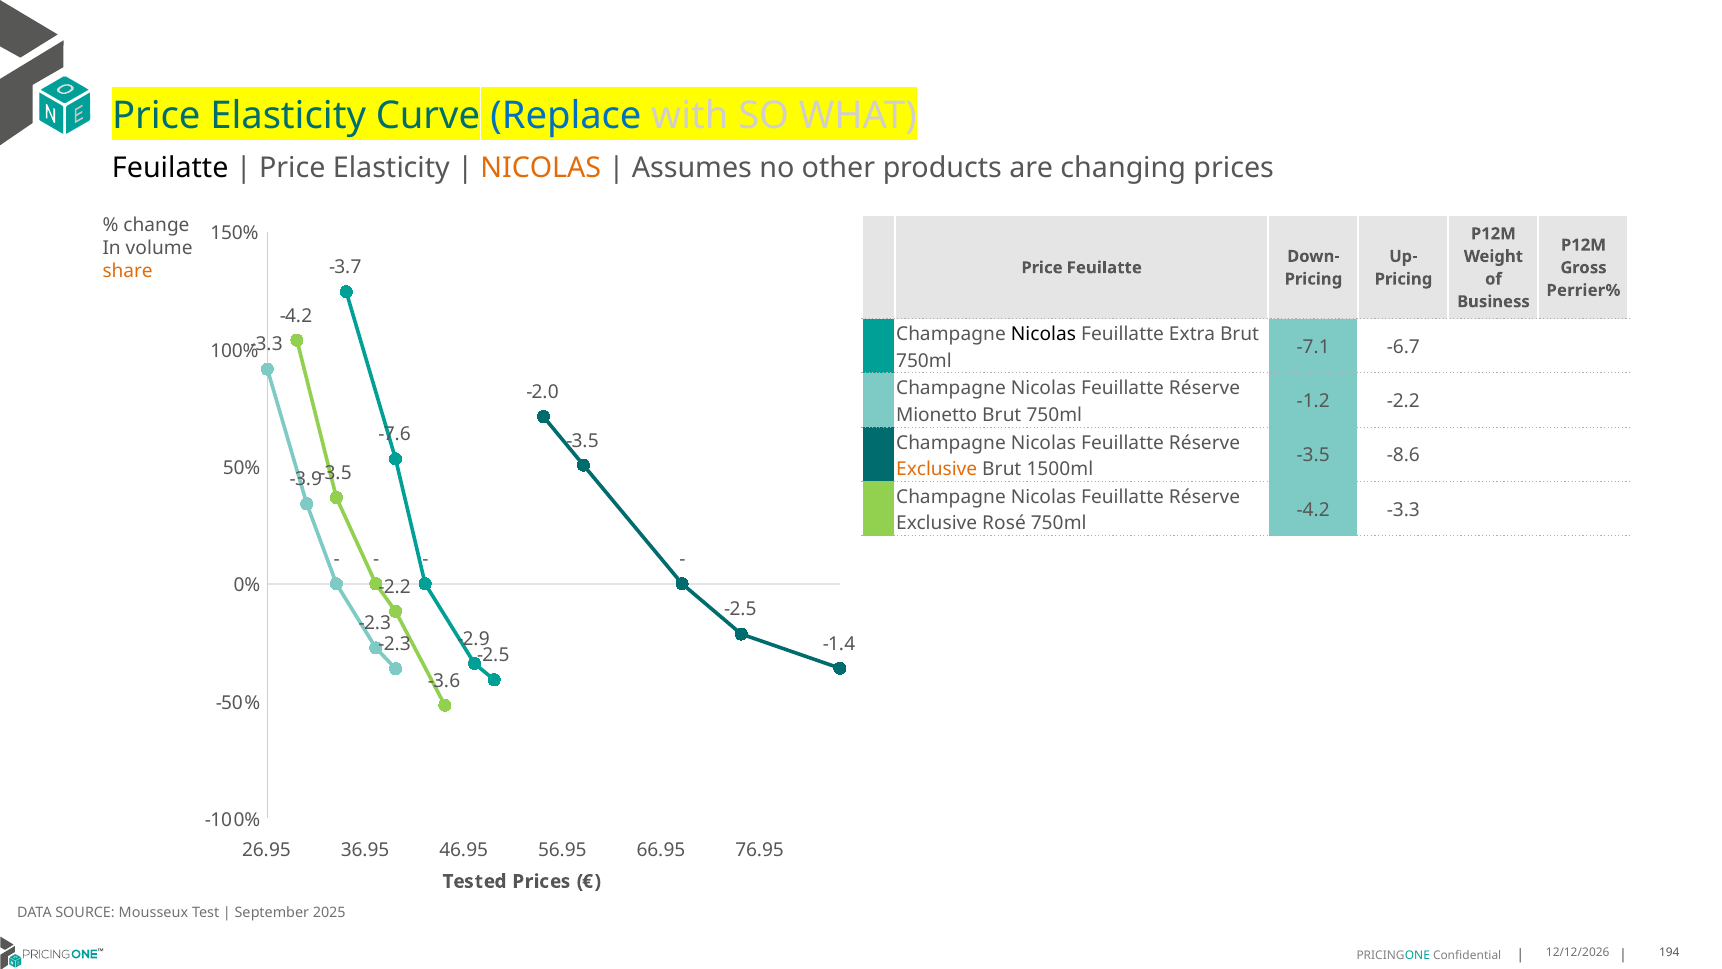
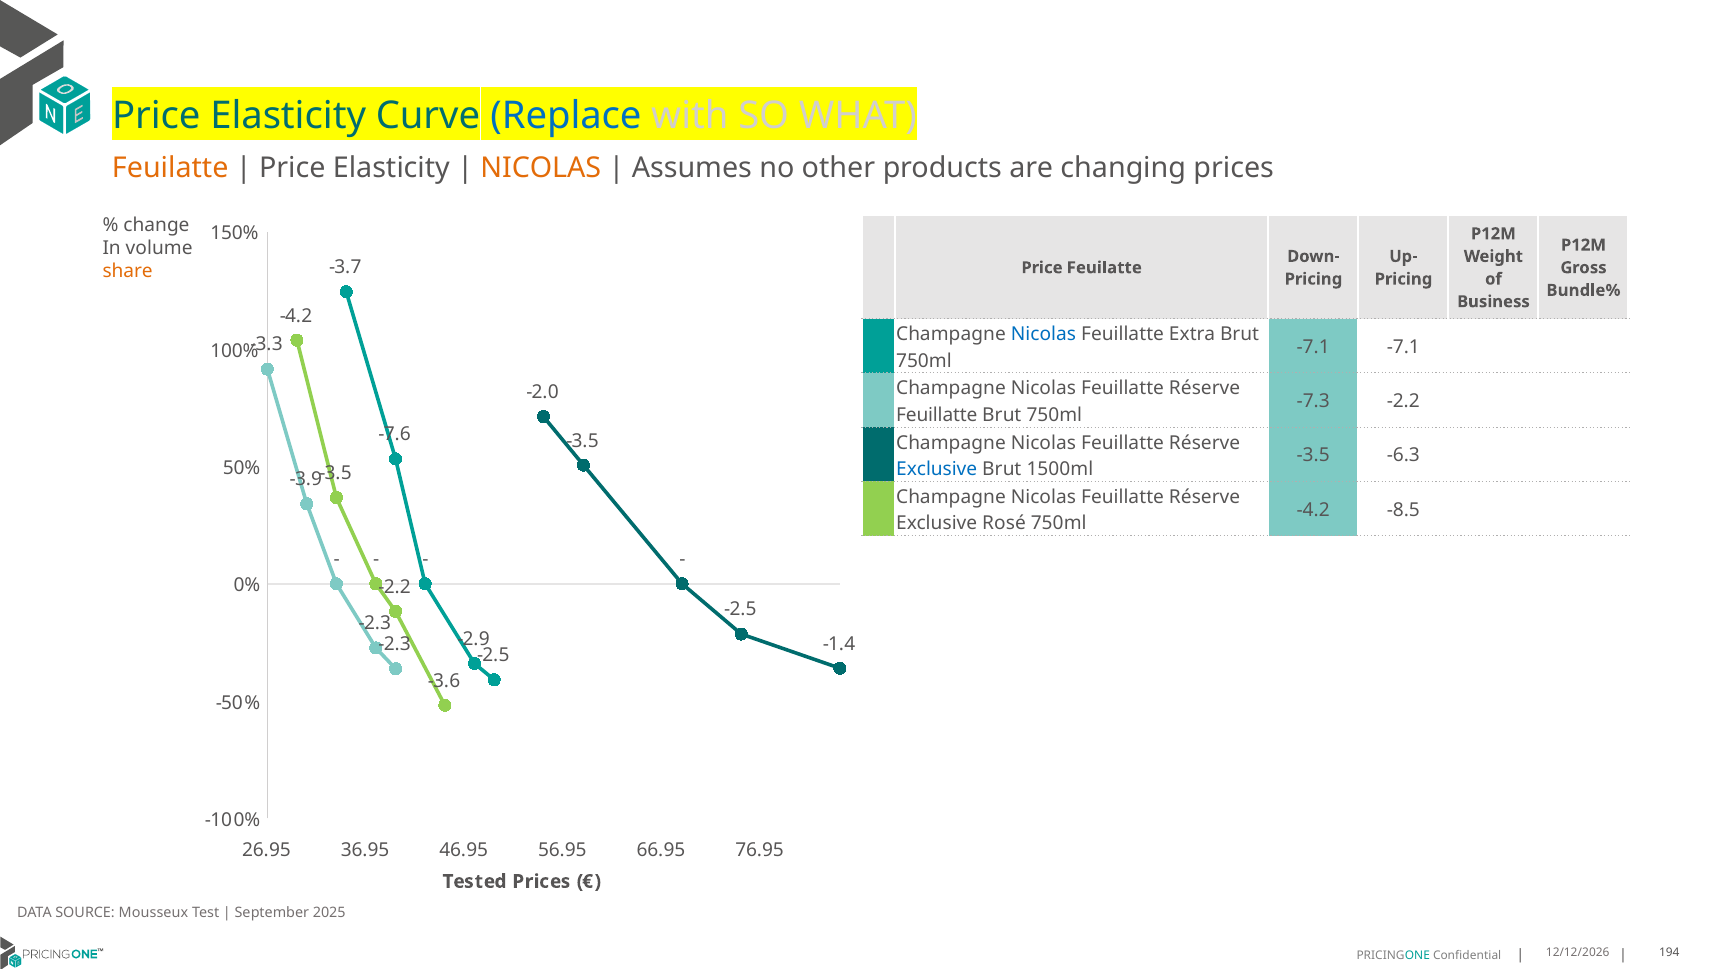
Feuilatte colour: black -> orange (170, 168)
Perrier%: Perrier% -> Bundle% (1583, 290)
Nicolas colour: black -> blue (1043, 334)
-7.1 -6.7: -6.7 -> -7.1 (1403, 347)
-1.2: -1.2 -> -7.3 (1313, 401)
Mionetto: Mionetto -> Feuillatte (937, 415)
-8.6: -8.6 -> -6.3 (1403, 455)
Exclusive colour: orange -> blue (937, 469)
-4.2 -3.3: -3.3 -> -8.5 (1403, 510)
